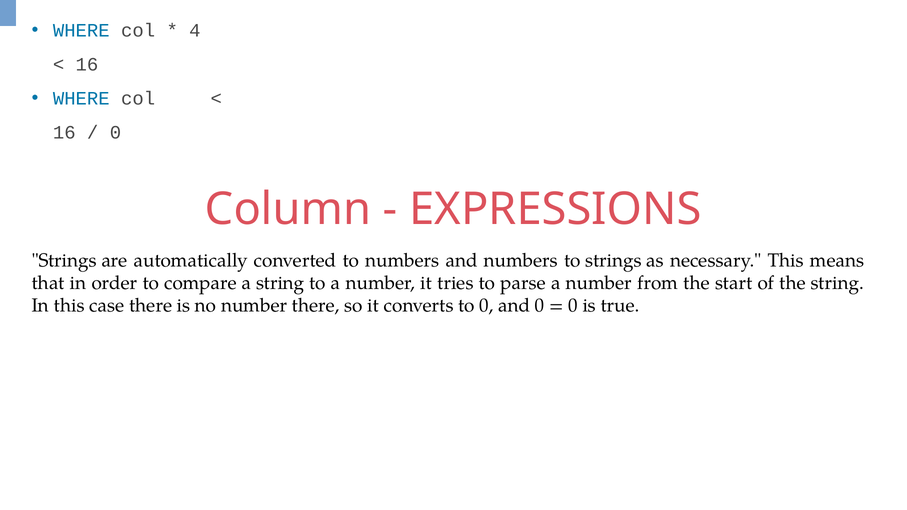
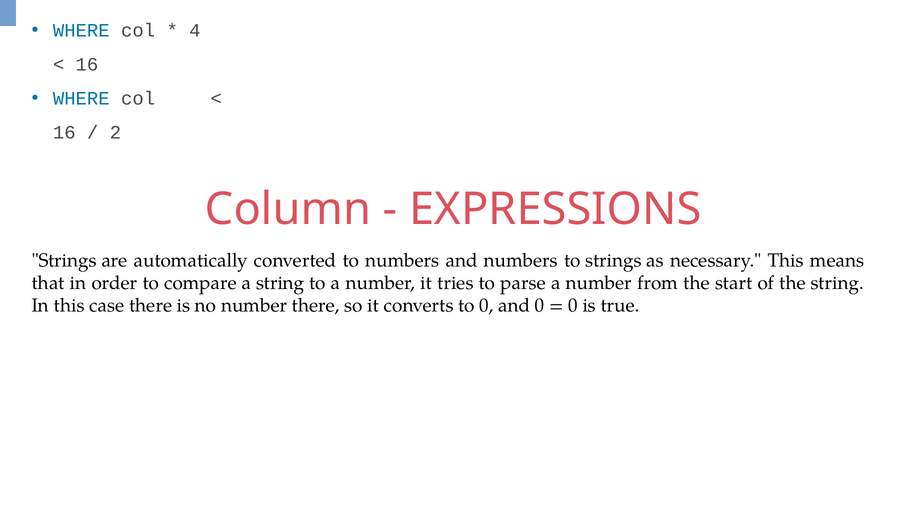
0: 0 -> 2 (115, 133)
